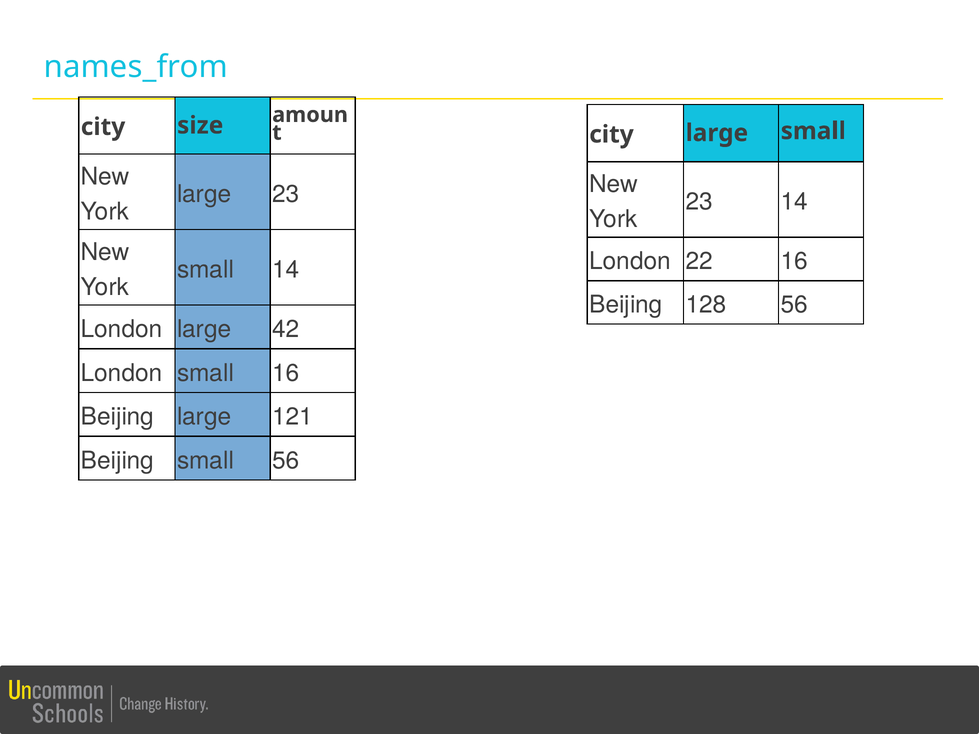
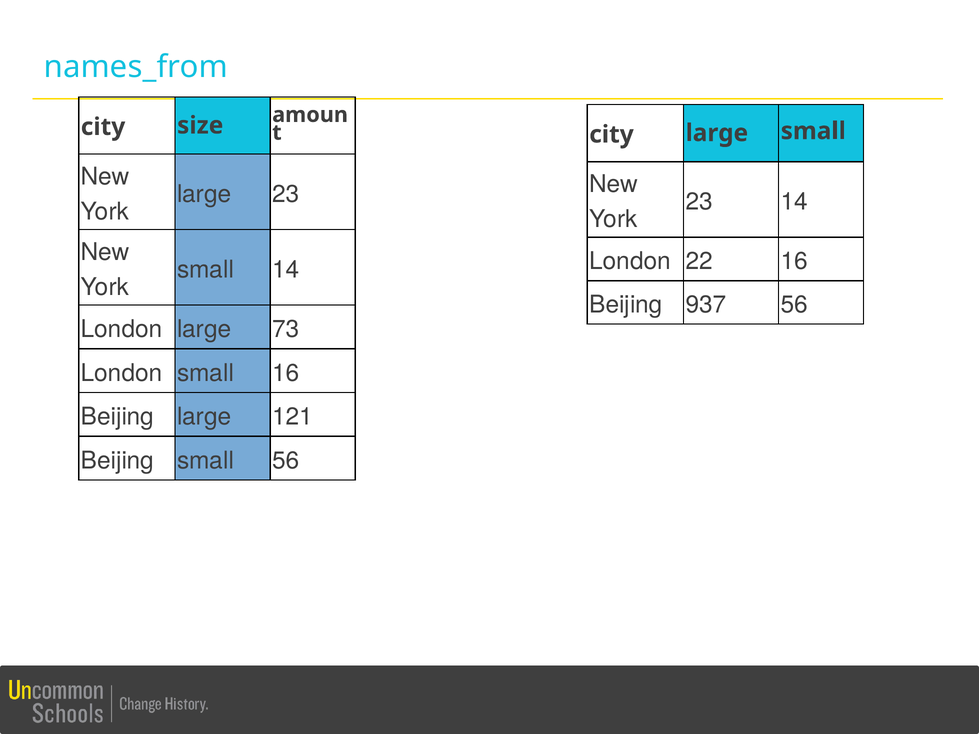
128: 128 -> 937 (706, 305)
42: 42 -> 73 (286, 330)
